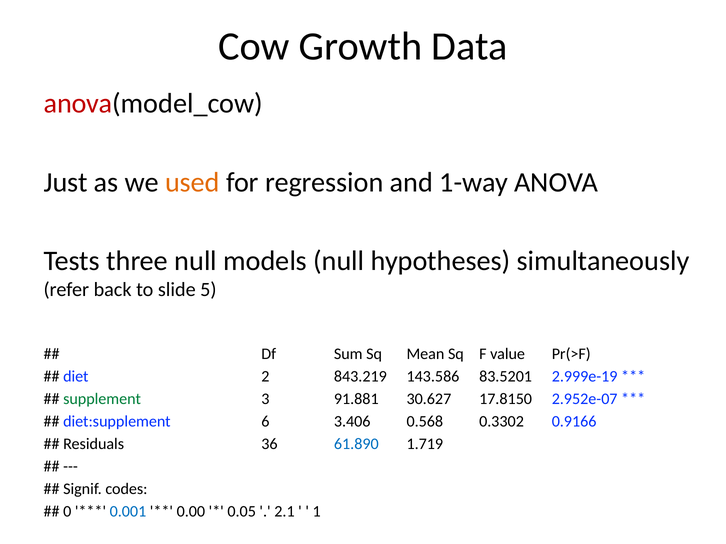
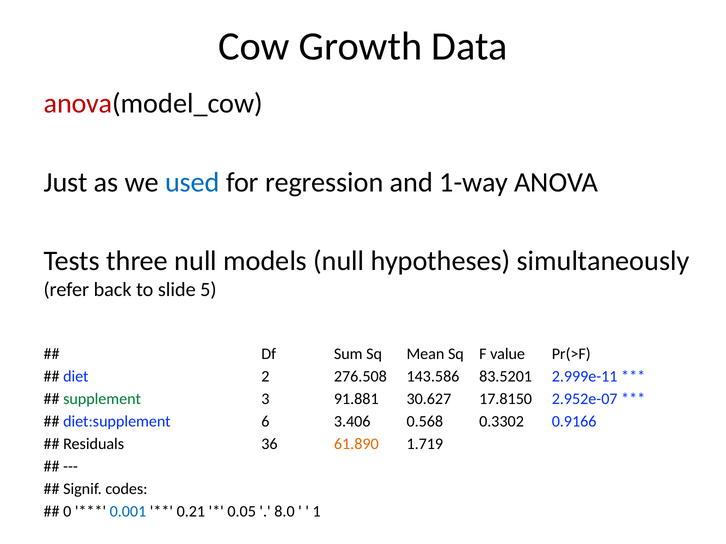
used colour: orange -> blue (192, 182)
843.219: 843.219 -> 276.508 (360, 377)
2.999e-19: 2.999e-19 -> 2.999e-11 (585, 377)
61.890 colour: blue -> orange (356, 444)
0.00: 0.00 -> 0.21 (191, 512)
2.1: 2.1 -> 8.0 (285, 512)
